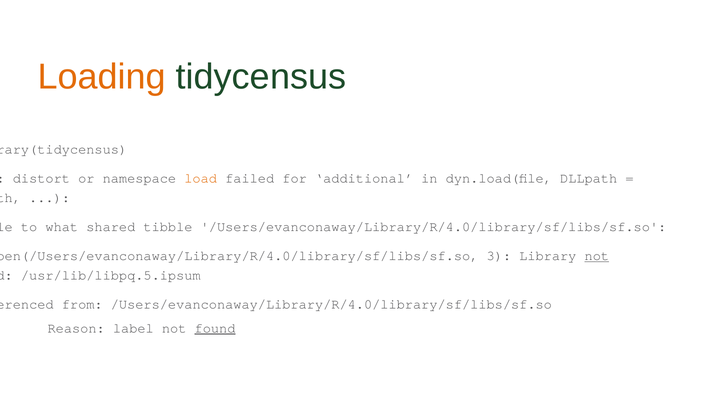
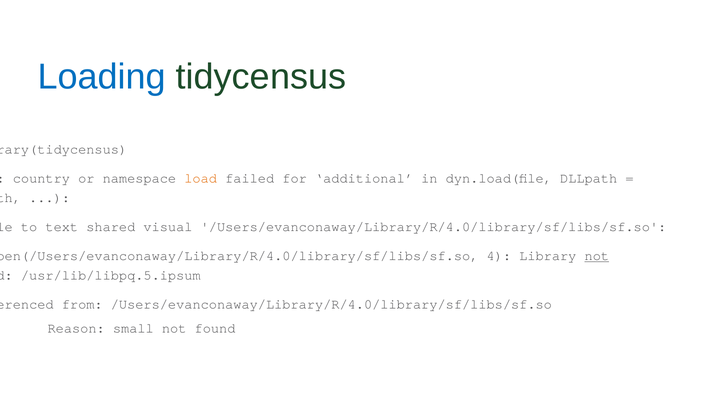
Loading colour: orange -> blue (102, 77)
distort: distort -> country (41, 178)
what: what -> text (62, 227)
tibble: tibble -> visual (168, 227)
3: 3 -> 4 (499, 256)
label: label -> small (133, 328)
found underline: present -> none (215, 328)
